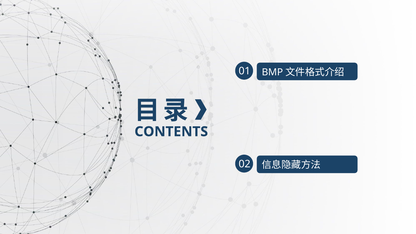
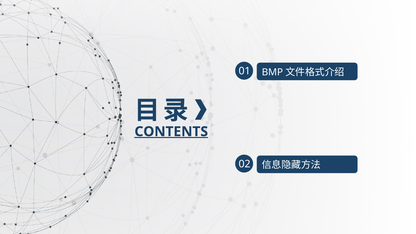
CONTENTS underline: none -> present (171, 132)
